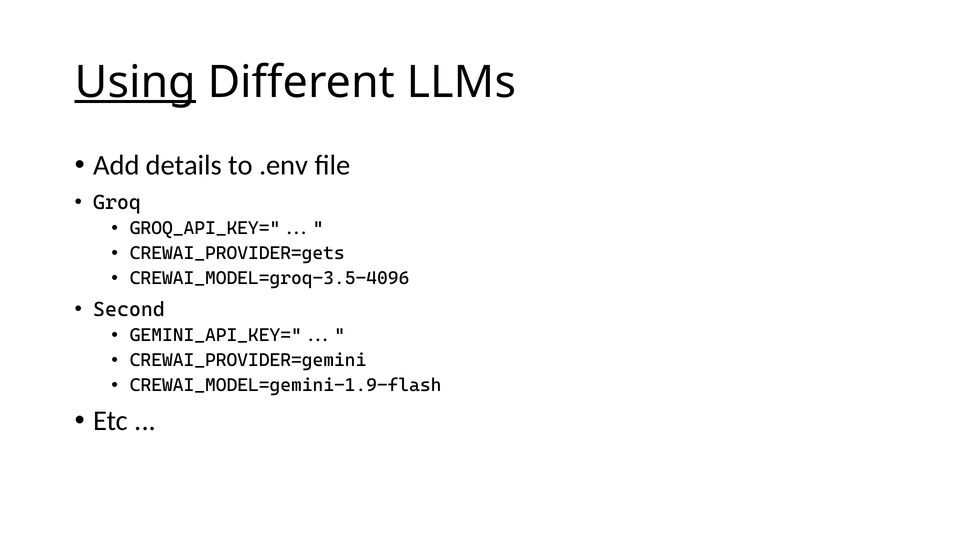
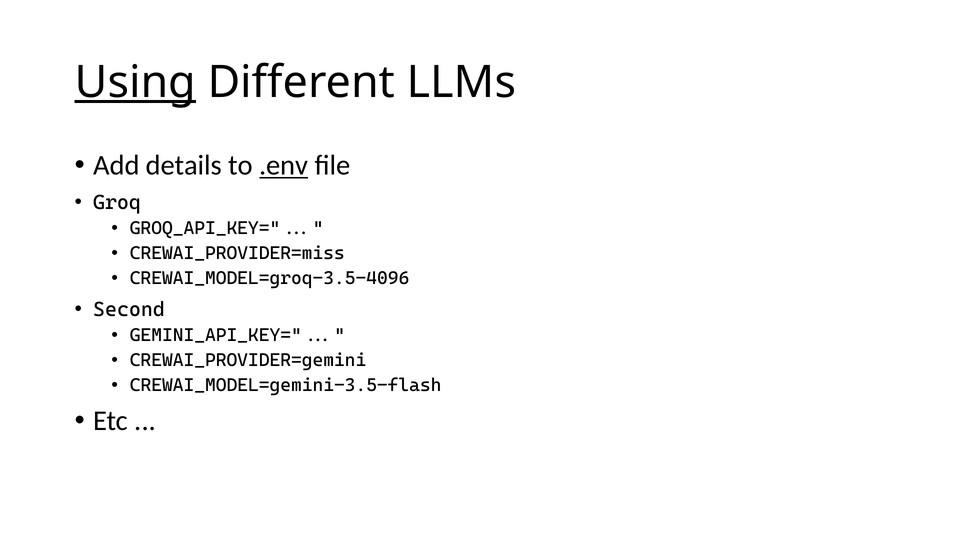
.env underline: none -> present (284, 166)
CREWAI_PROVIDER=gets: CREWAI_PROVIDER=gets -> CREWAI_PROVIDER=miss (237, 253)
CREWAI_MODEL=gemini-1.9-flash: CREWAI_MODEL=gemini-1.9-flash -> CREWAI_MODEL=gemini-3.5-flash (286, 385)
